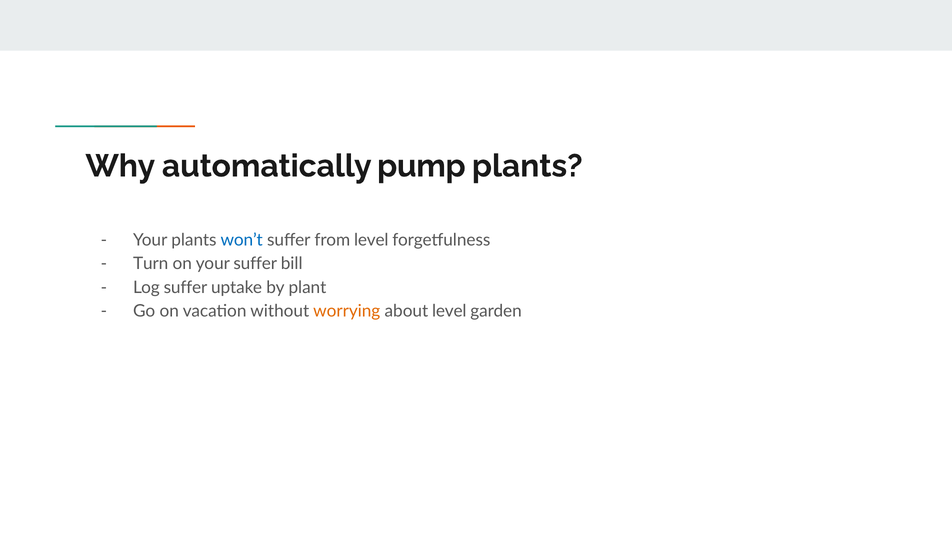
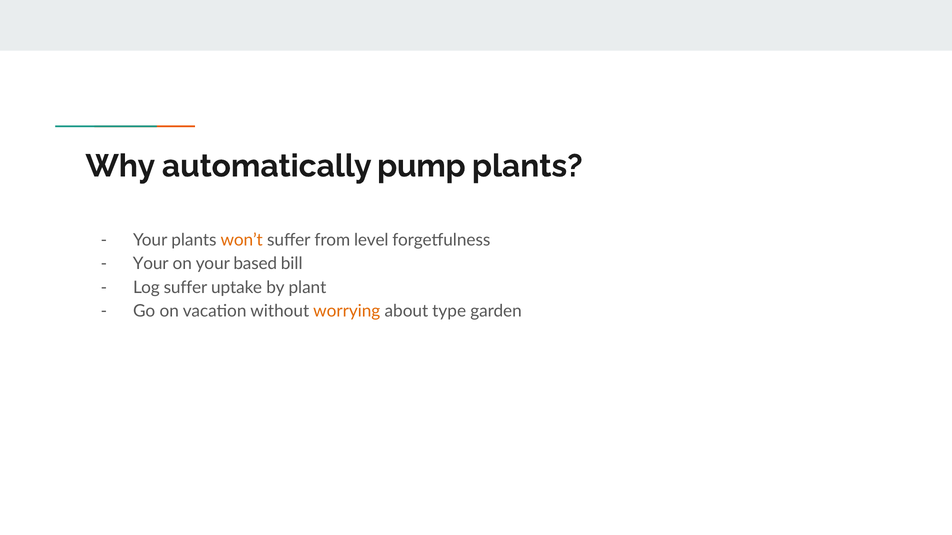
won’t colour: blue -> orange (242, 240)
Turn: Turn -> Your (151, 264)
your suffer: suffer -> based (255, 264)
about level: level -> type (449, 311)
